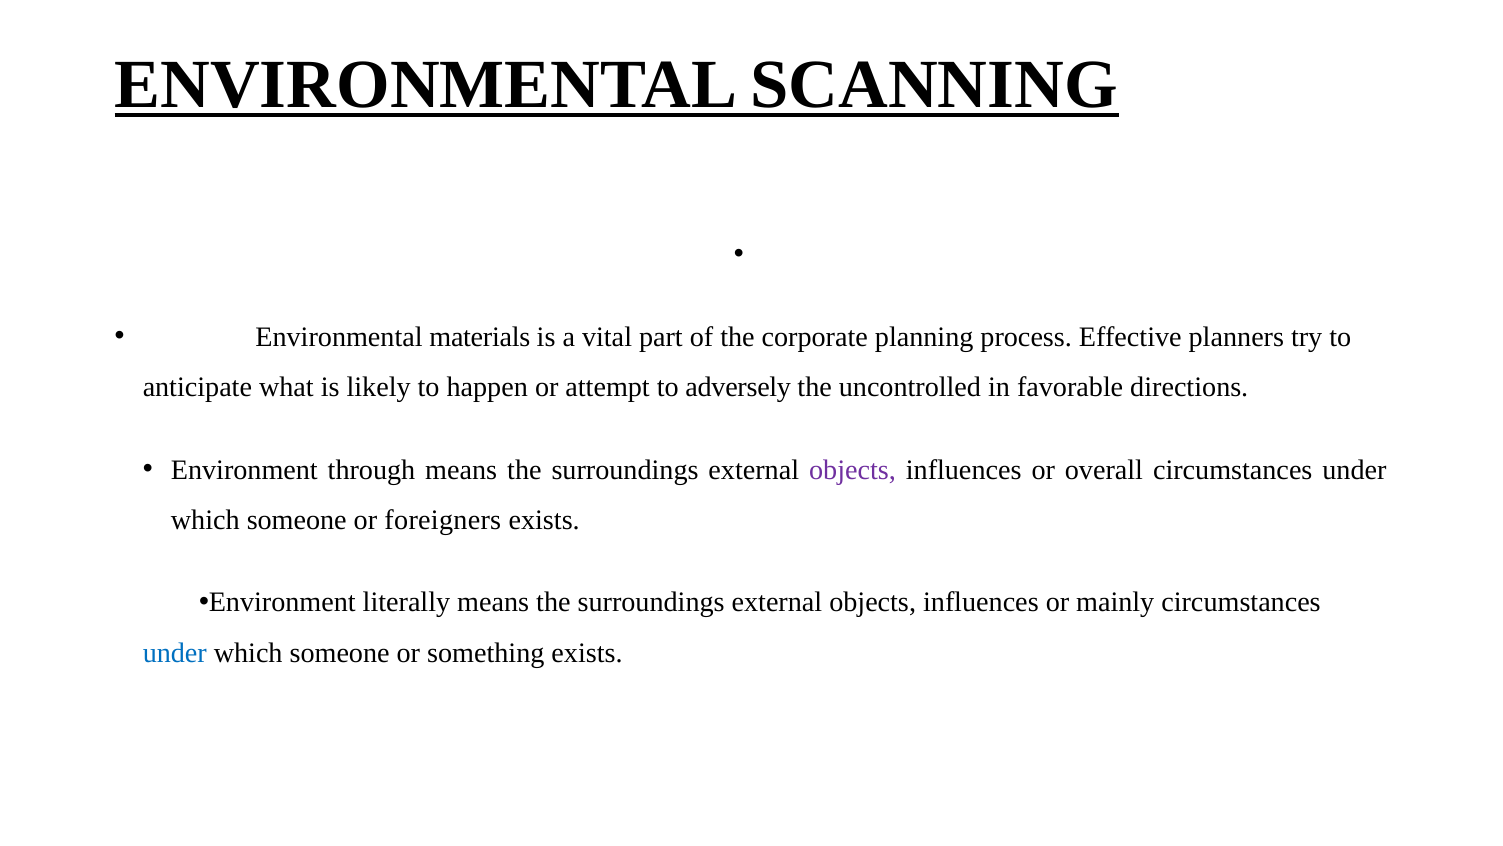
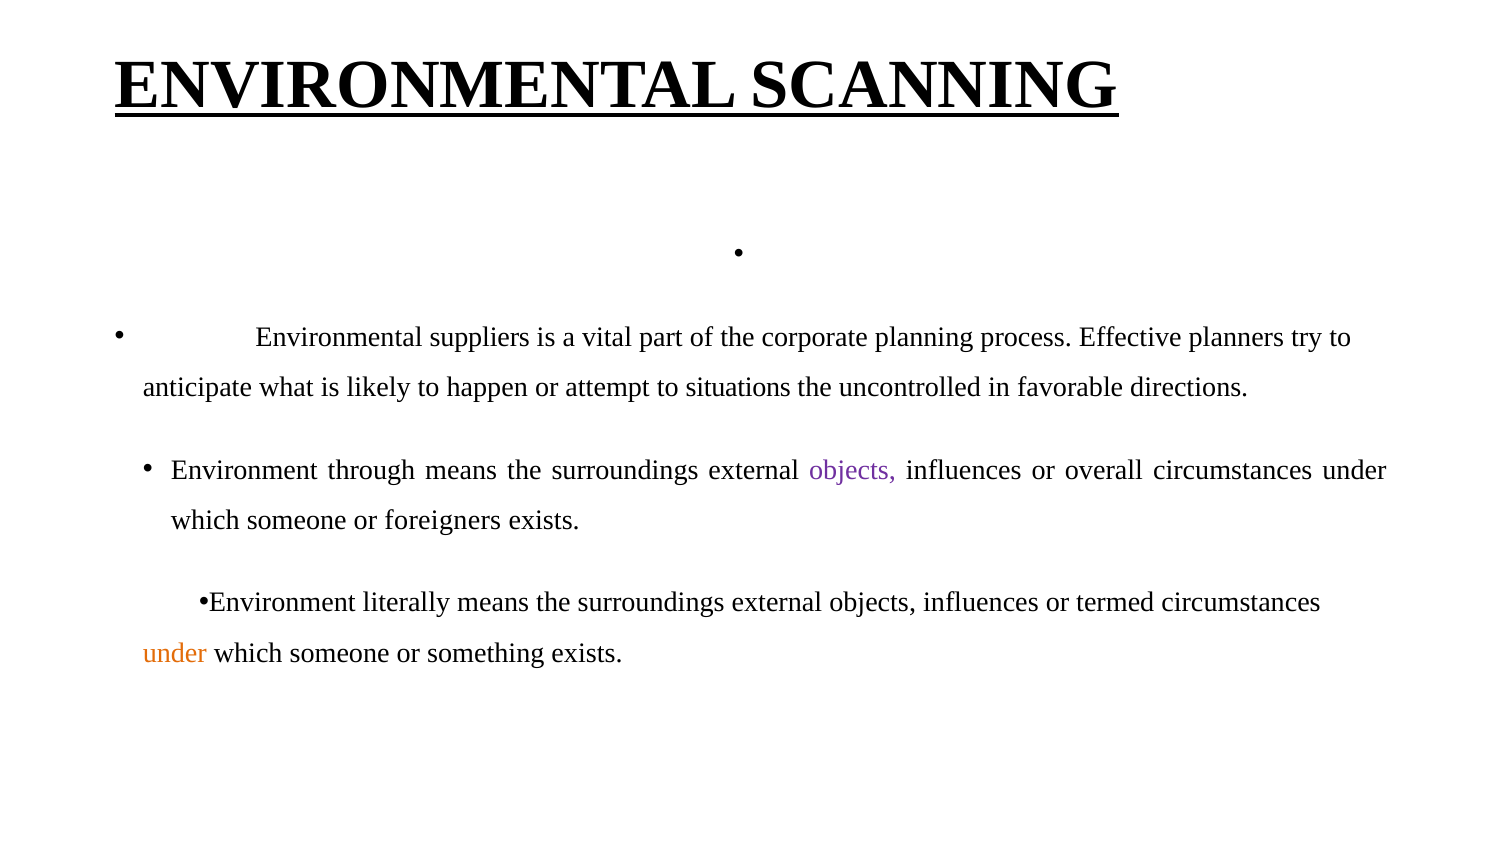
materials: materials -> suppliers (480, 337)
adversely: adversely -> situations (738, 387)
mainly: mainly -> termed (1115, 602)
under colour: blue -> orange (175, 653)
